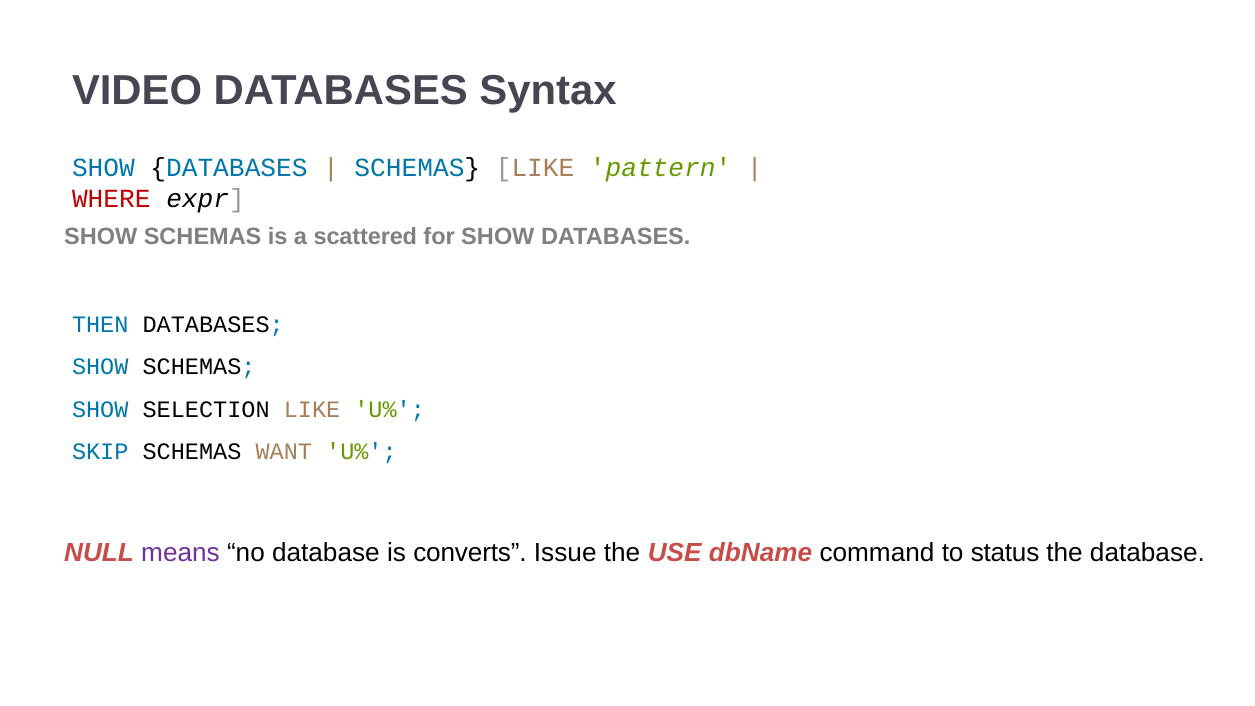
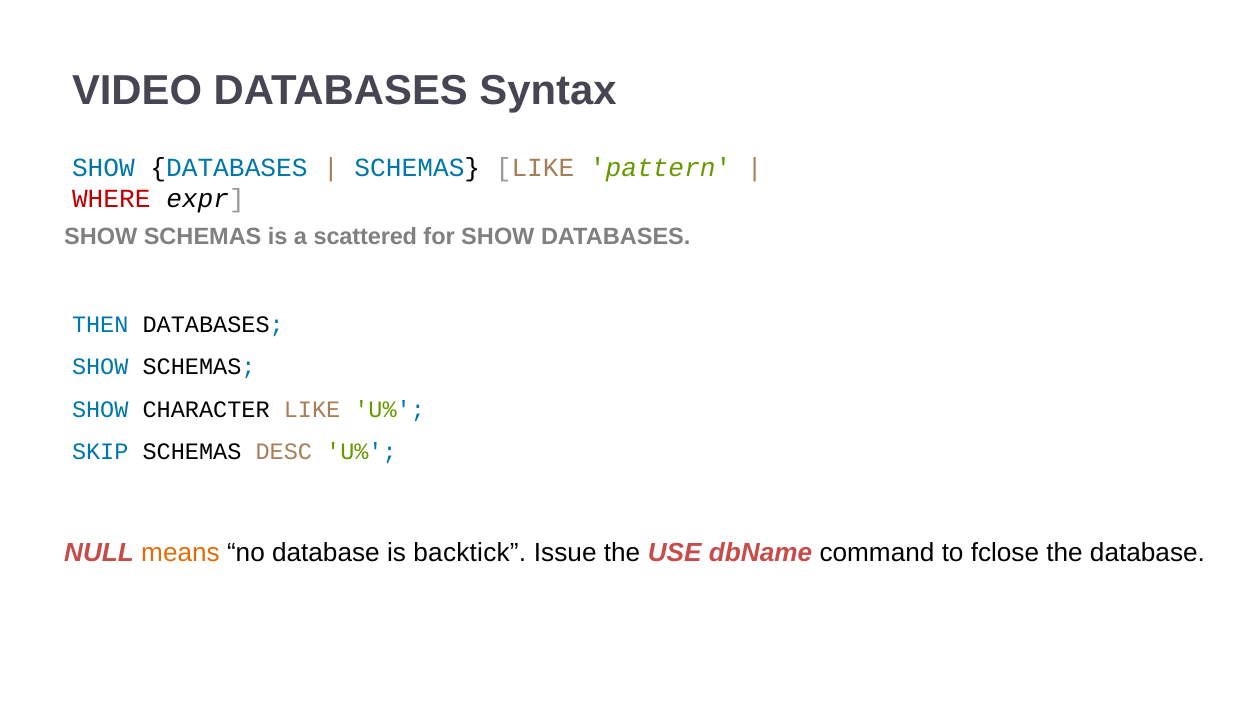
SELECTION: SELECTION -> CHARACTER (206, 409)
WANT: WANT -> DESC (284, 452)
means colour: purple -> orange (180, 552)
converts: converts -> backtick (470, 552)
status: status -> fclose (1005, 552)
